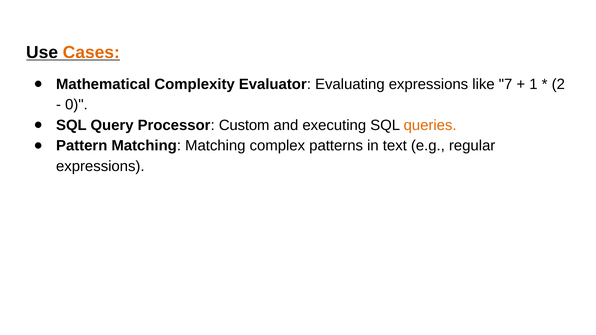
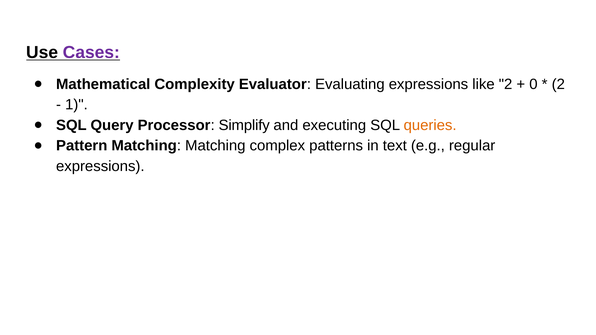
Cases colour: orange -> purple (91, 52)
like 7: 7 -> 2 (506, 84)
1: 1 -> 0 (533, 84)
0: 0 -> 1 (76, 105)
Custom: Custom -> Simplify (244, 125)
